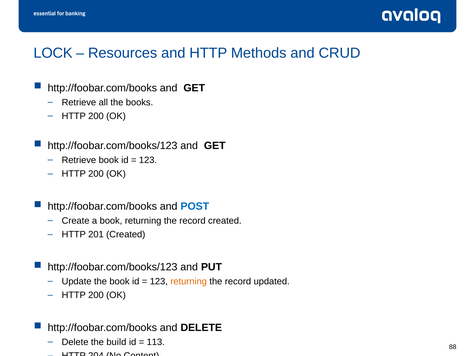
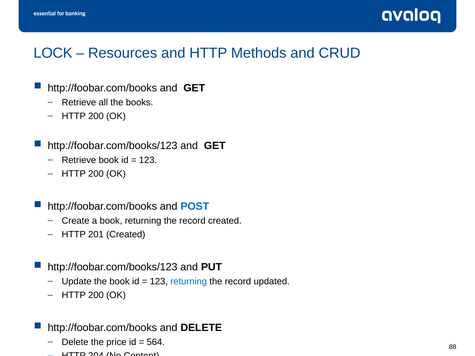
returning colour: orange -> blue (189, 282)
build: build -> price (116, 342)
113: 113 -> 564 (156, 342)
